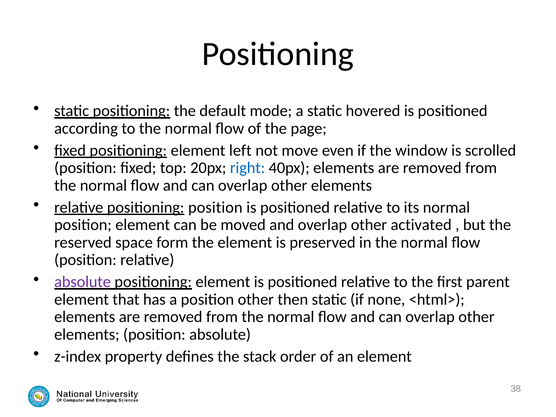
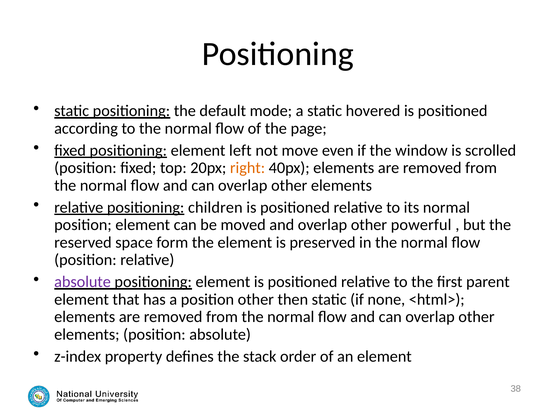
right colour: blue -> orange (248, 168)
positioning position: position -> children (215, 207)
activated: activated -> powerful (421, 225)
